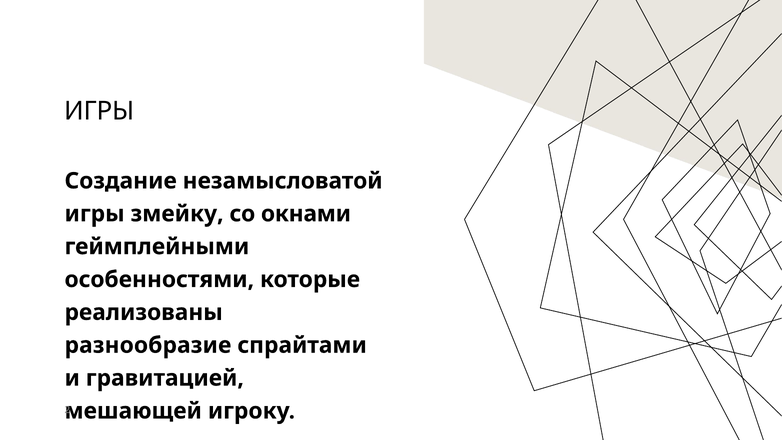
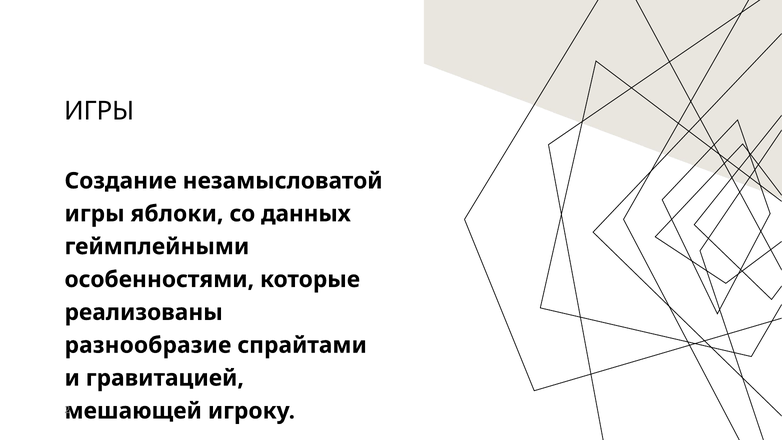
змейку: змейку -> яблоки (177, 214)
окнами: окнами -> данных (306, 214)
